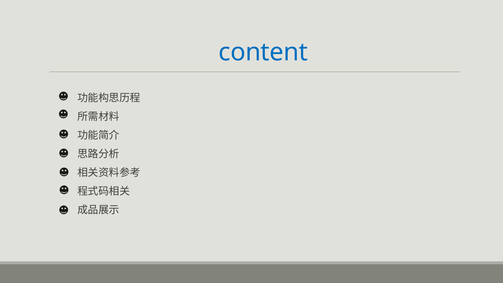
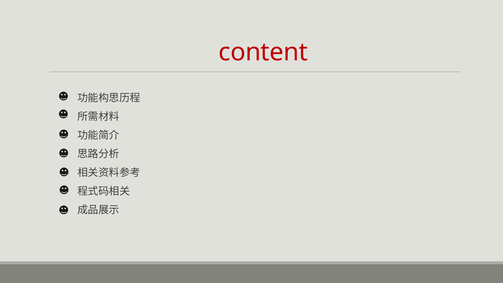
content colour: blue -> red (263, 52)
